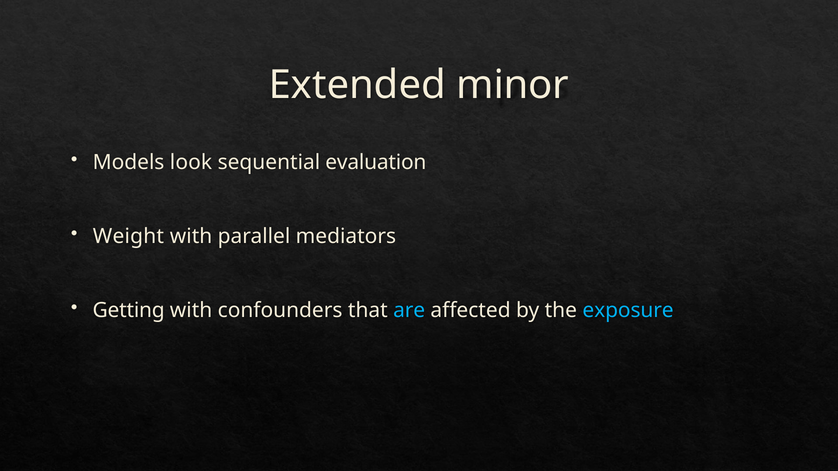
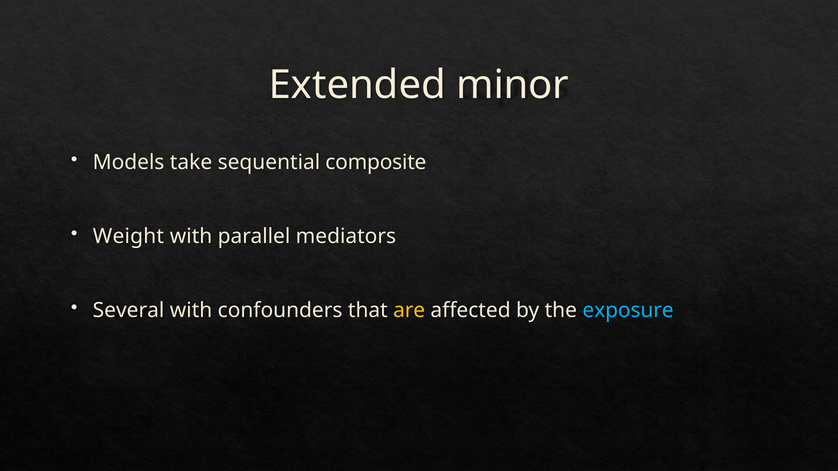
look: look -> take (191, 162)
evaluation: evaluation -> composite (376, 162)
Getting: Getting -> Several (129, 311)
are colour: light blue -> yellow (409, 311)
